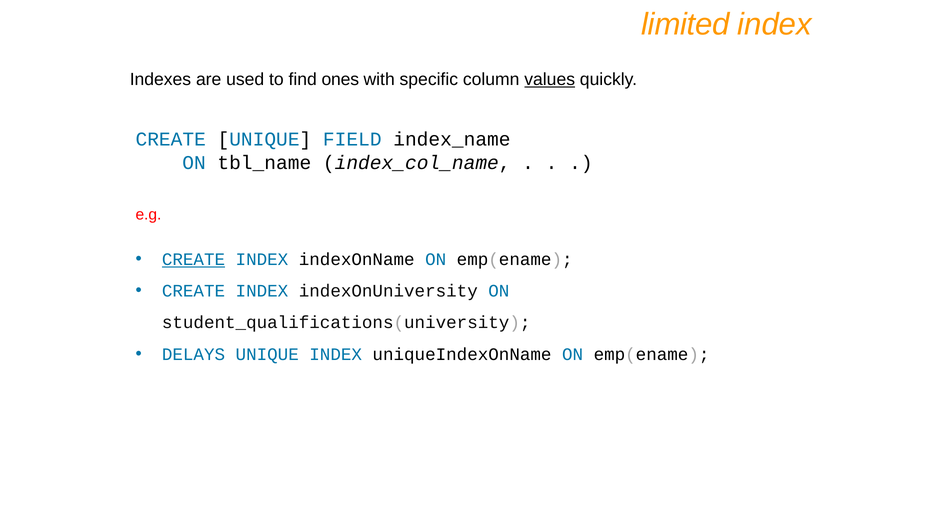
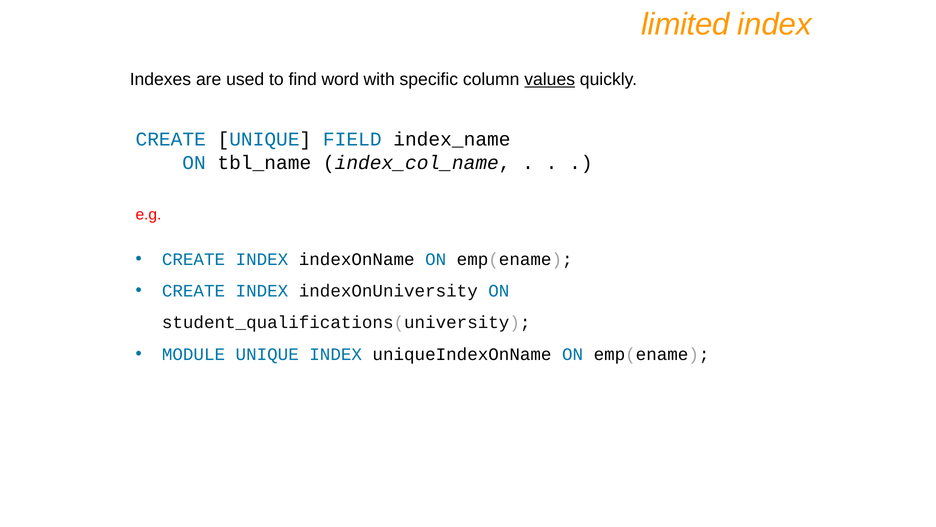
ones: ones -> word (340, 80)
CREATE underline: present -> none (193, 259)
DELAYS: DELAYS -> MODULE (193, 354)
